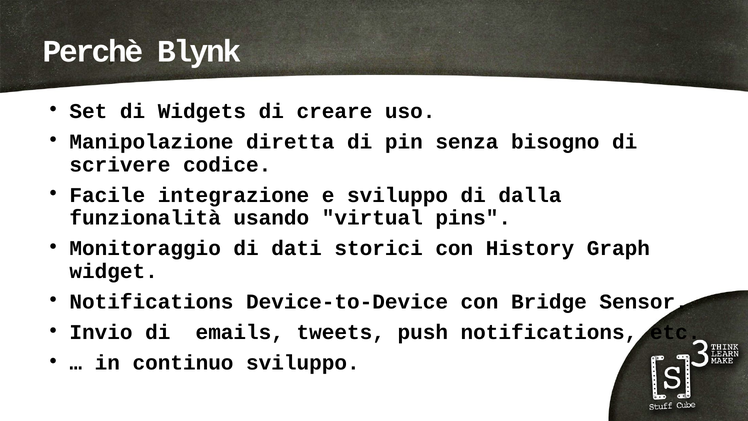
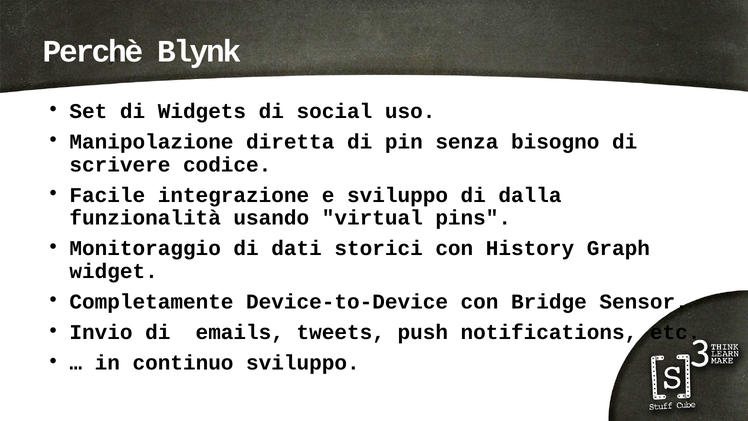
creare: creare -> social (334, 111)
Notifications: Notifications -> Completamente (151, 302)
